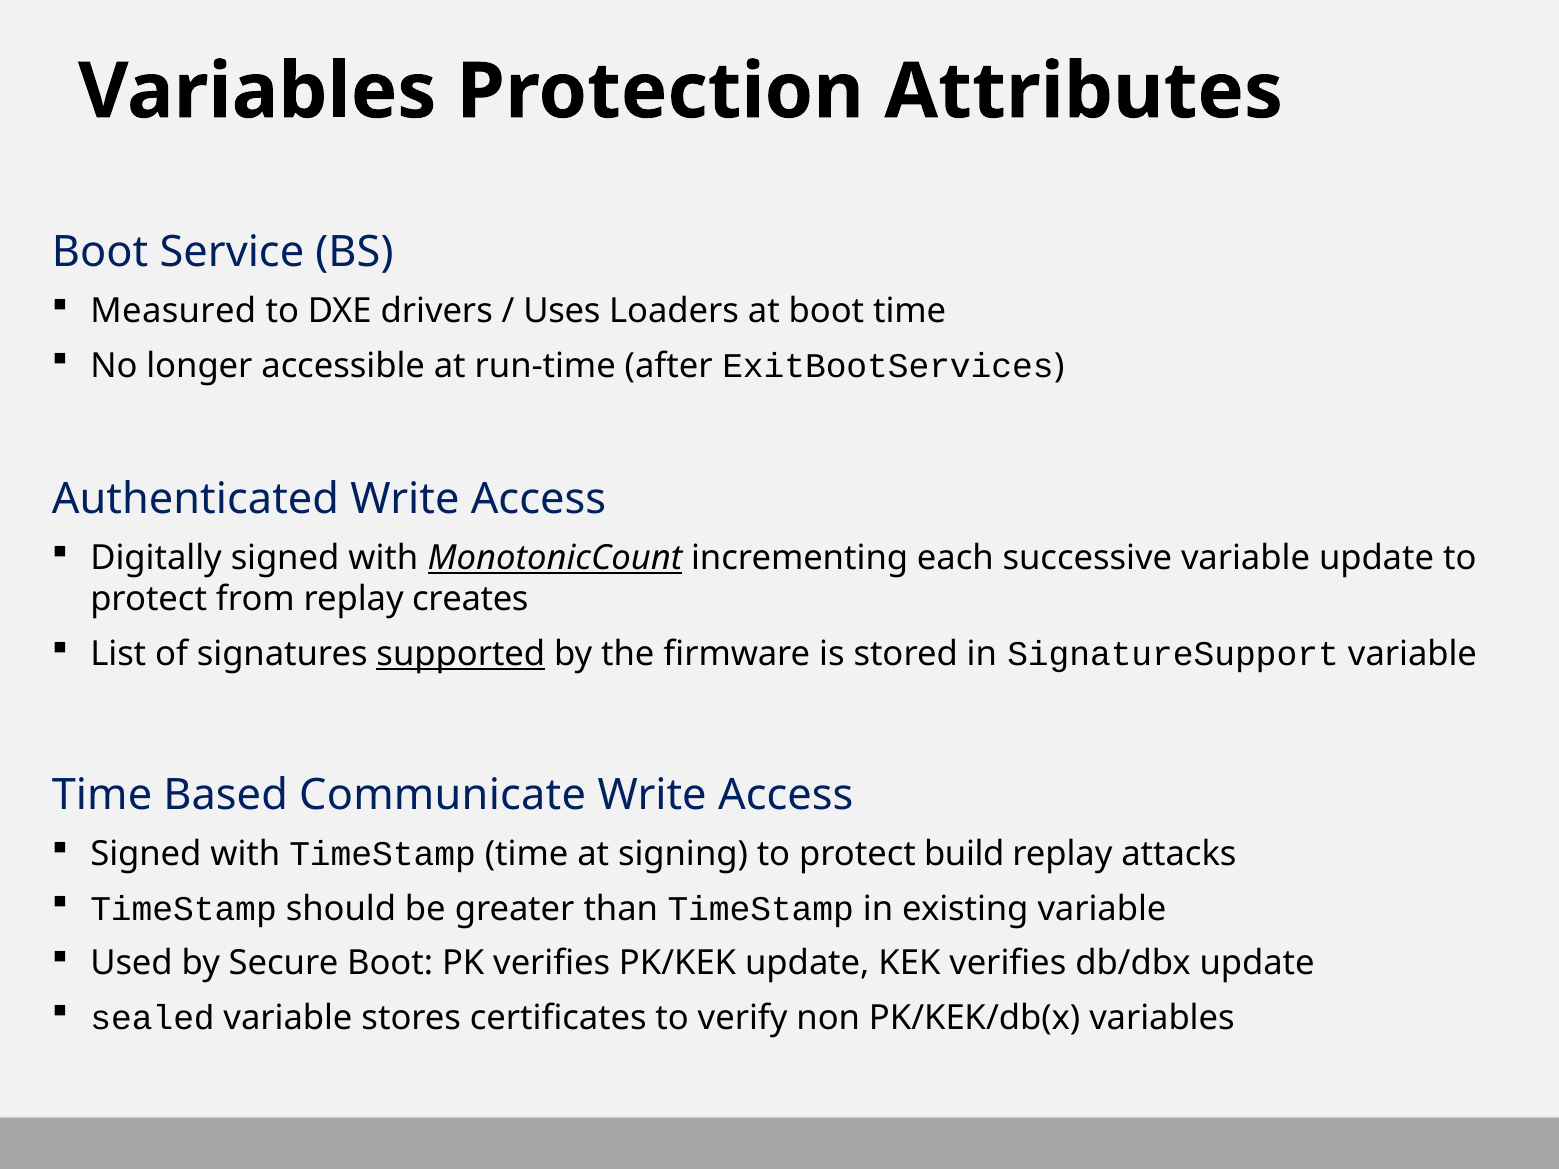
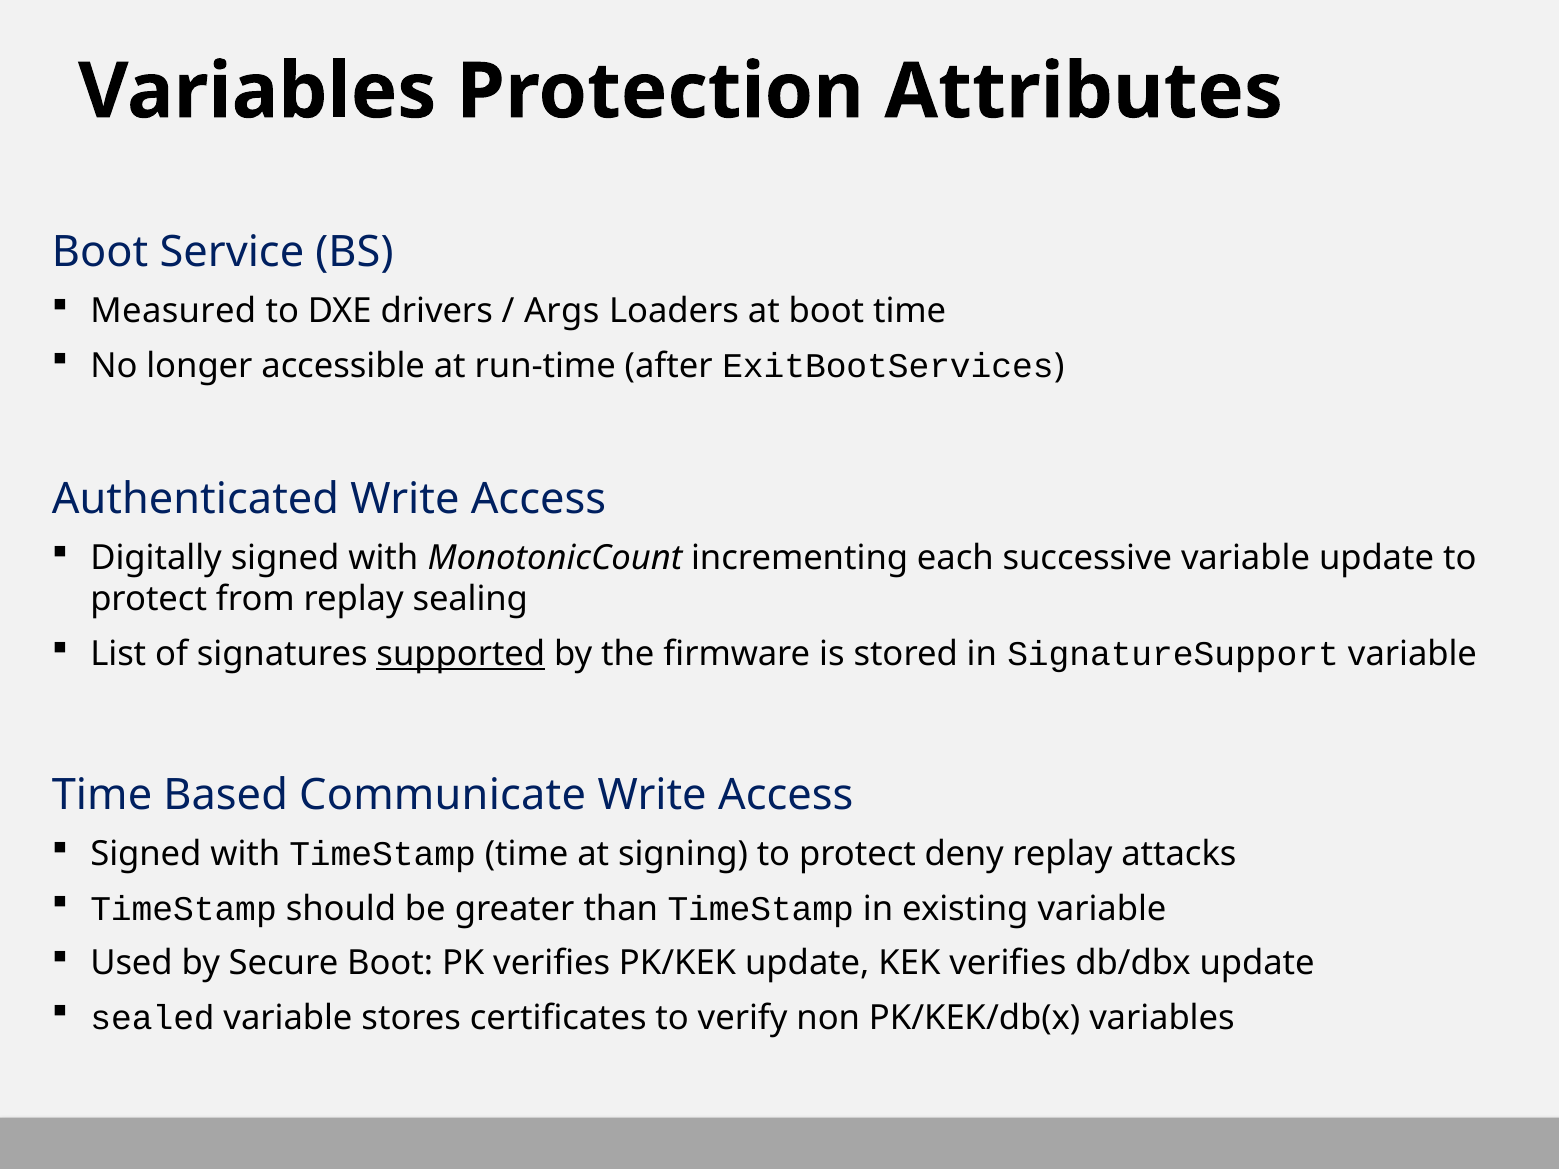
Uses: Uses -> Args (562, 311)
MonotonicCount underline: present -> none (555, 558)
creates: creates -> sealing (470, 600)
build: build -> deny (964, 854)
